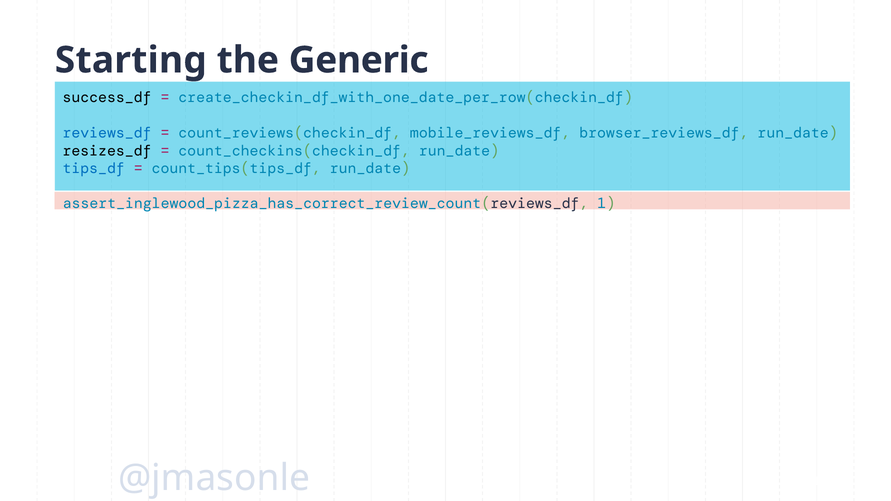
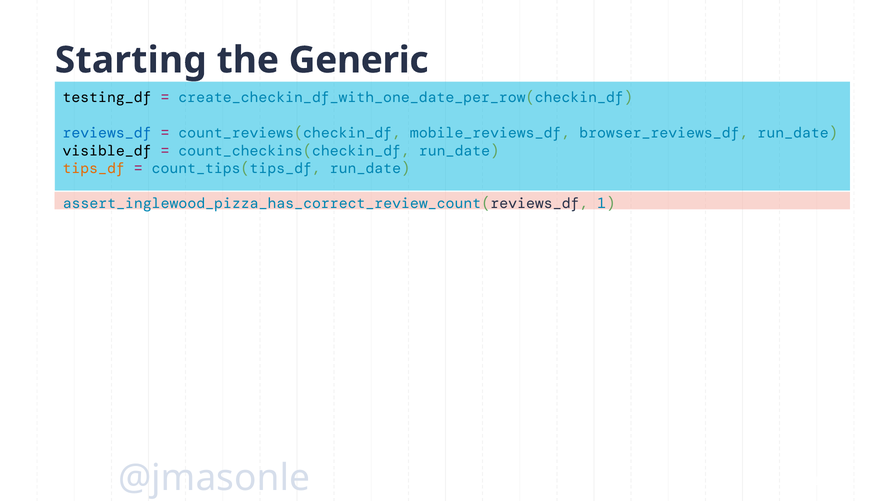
success_df: success_df -> testing_df (107, 97)
resizes_df: resizes_df -> visible_df (107, 151)
tips_df colour: blue -> orange (94, 169)
